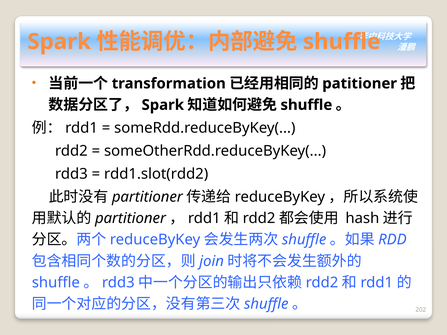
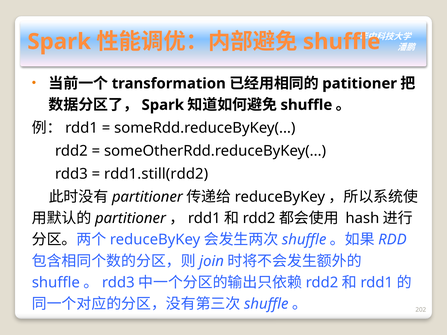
rdd1.slot(rdd2: rdd1.slot(rdd2 -> rdd1.still(rdd2 (156, 174)
